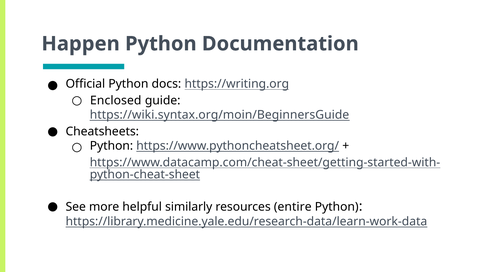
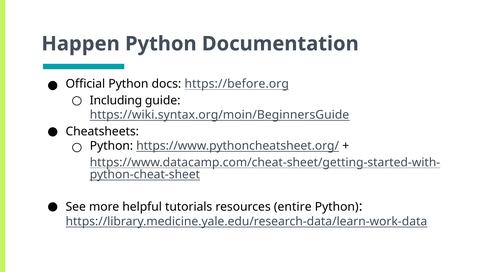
https://writing.org: https://writing.org -> https://before.org (237, 84)
Enclosed: Enclosed -> Including (116, 101)
similarly: similarly -> tutorials (189, 207)
